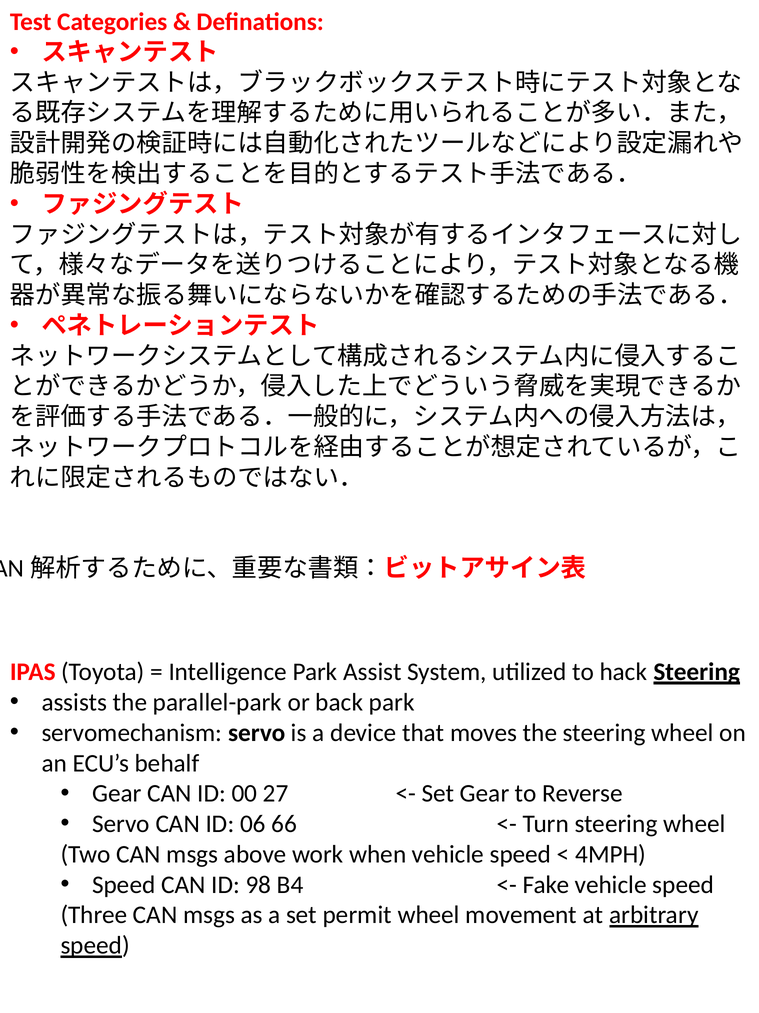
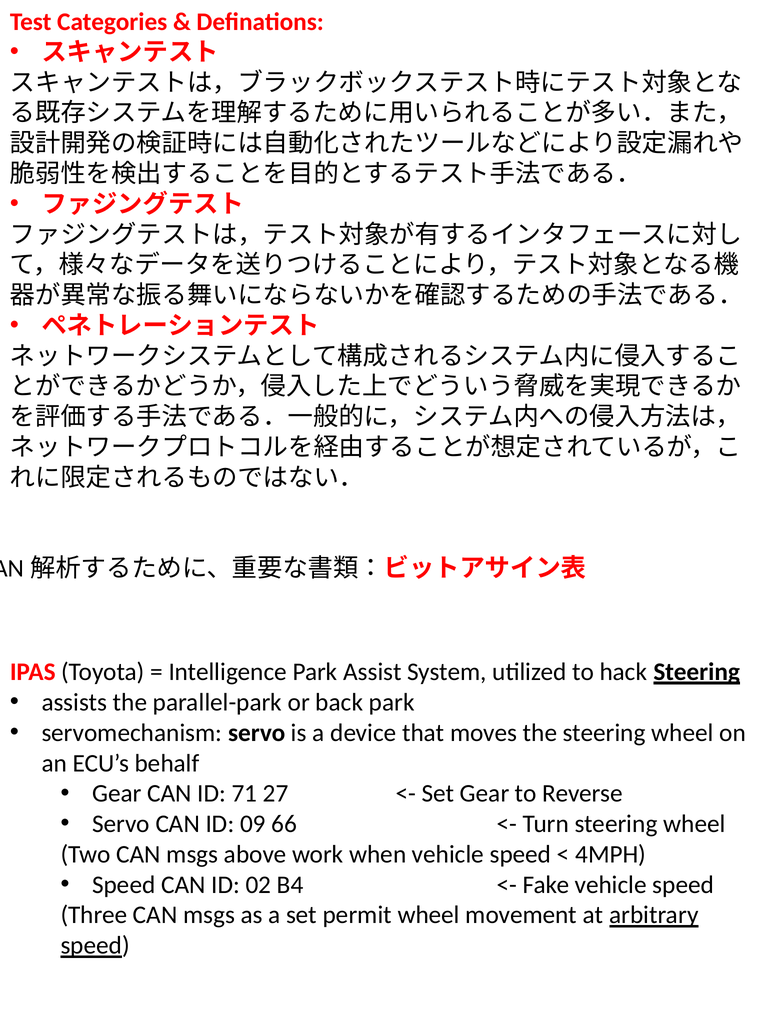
00: 00 -> 71 (244, 793)
06: 06 -> 09 (253, 823)
98: 98 -> 02 (258, 884)
